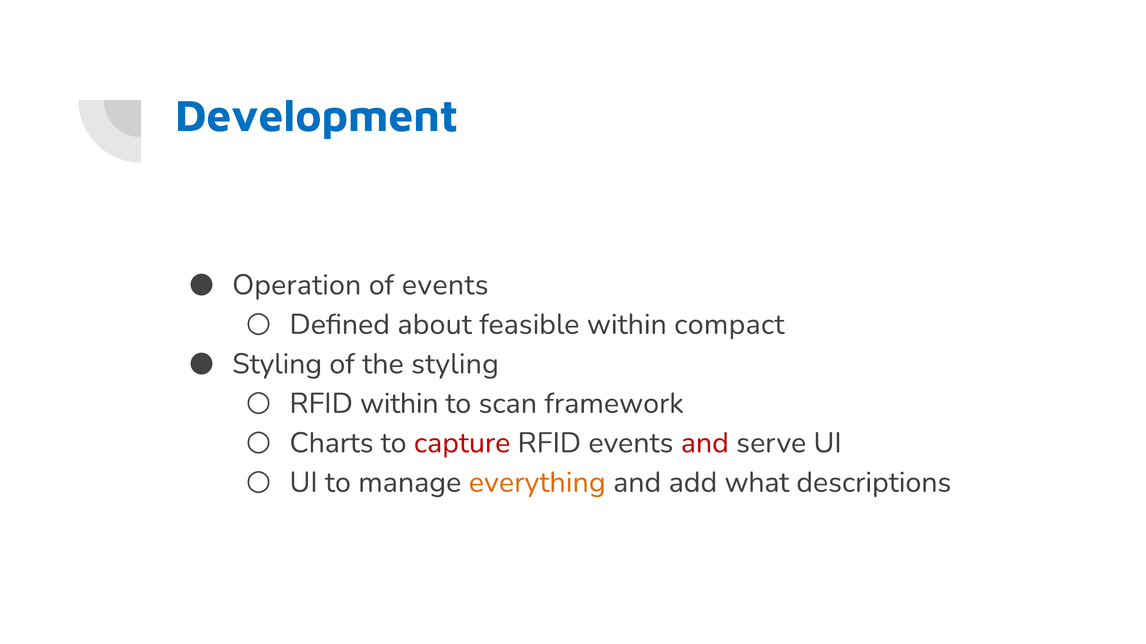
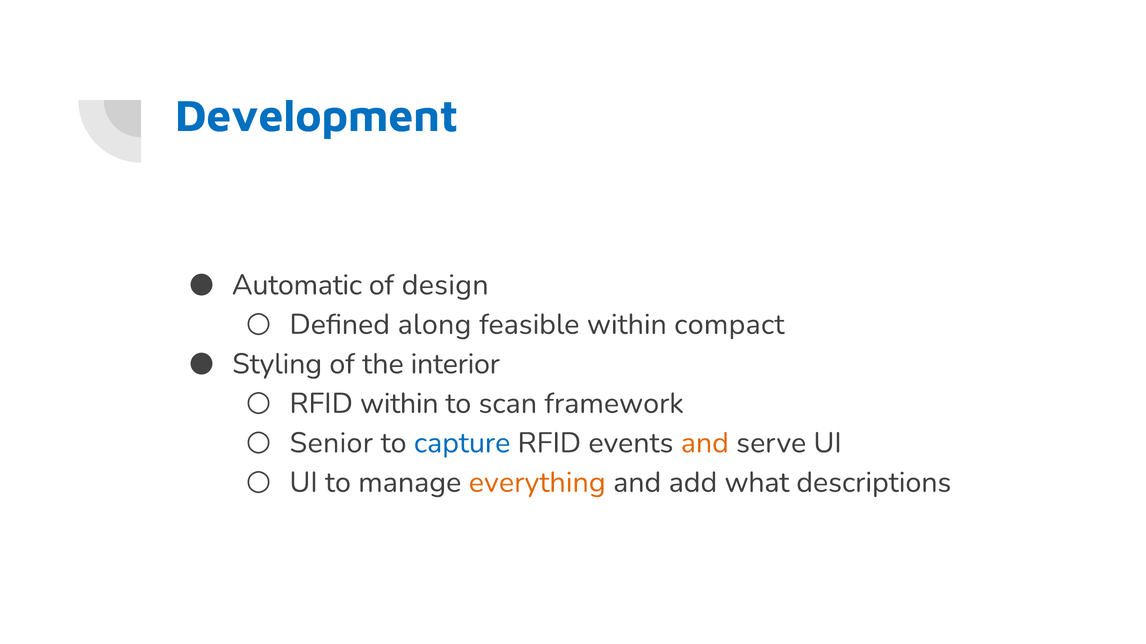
Operation: Operation -> Automatic (297, 285)
of events: events -> design (445, 285)
about: about -> along (435, 325)
the styling: styling -> interior (455, 364)
Charts: Charts -> Senior (331, 443)
capture colour: red -> blue (462, 443)
and colour: red -> orange (705, 443)
